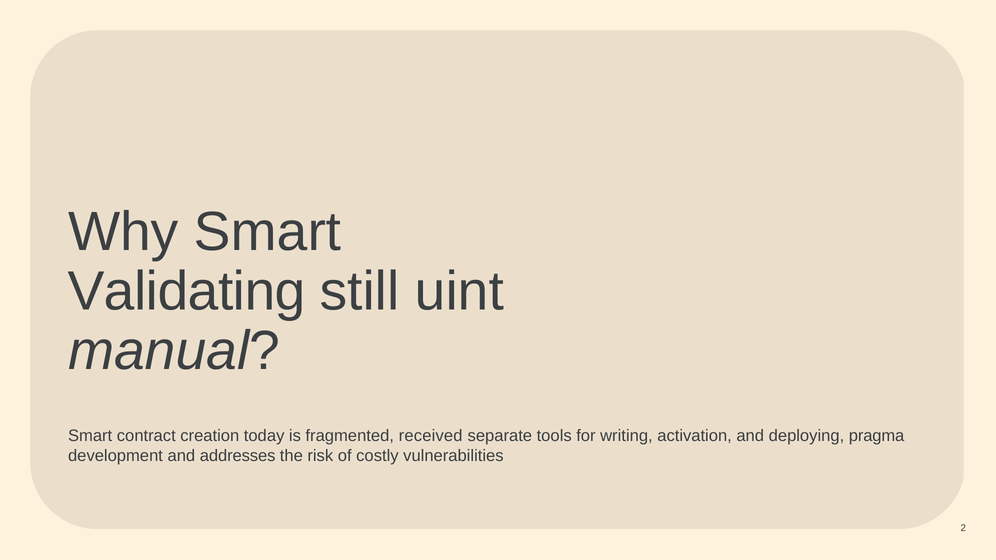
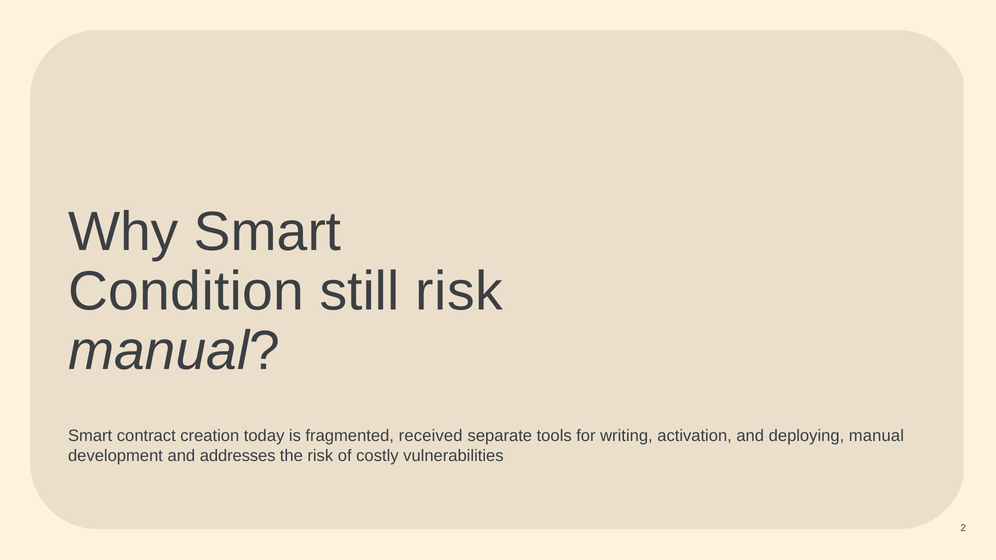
Validating: Validating -> Condition (186, 292)
still uint: uint -> risk (459, 292)
deploying pragma: pragma -> manual (876, 436)
